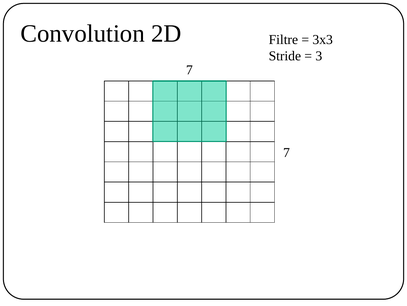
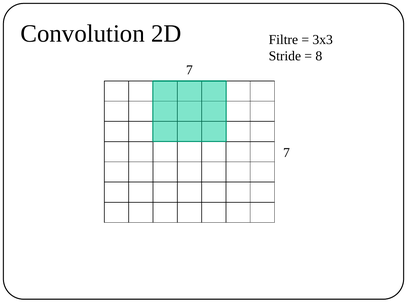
3: 3 -> 8 (319, 56)
